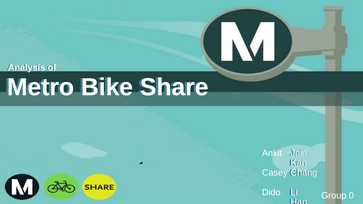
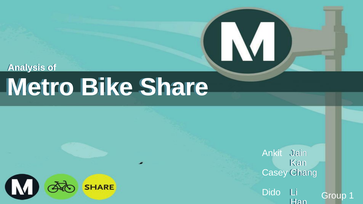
0: 0 -> 1 (351, 196)
